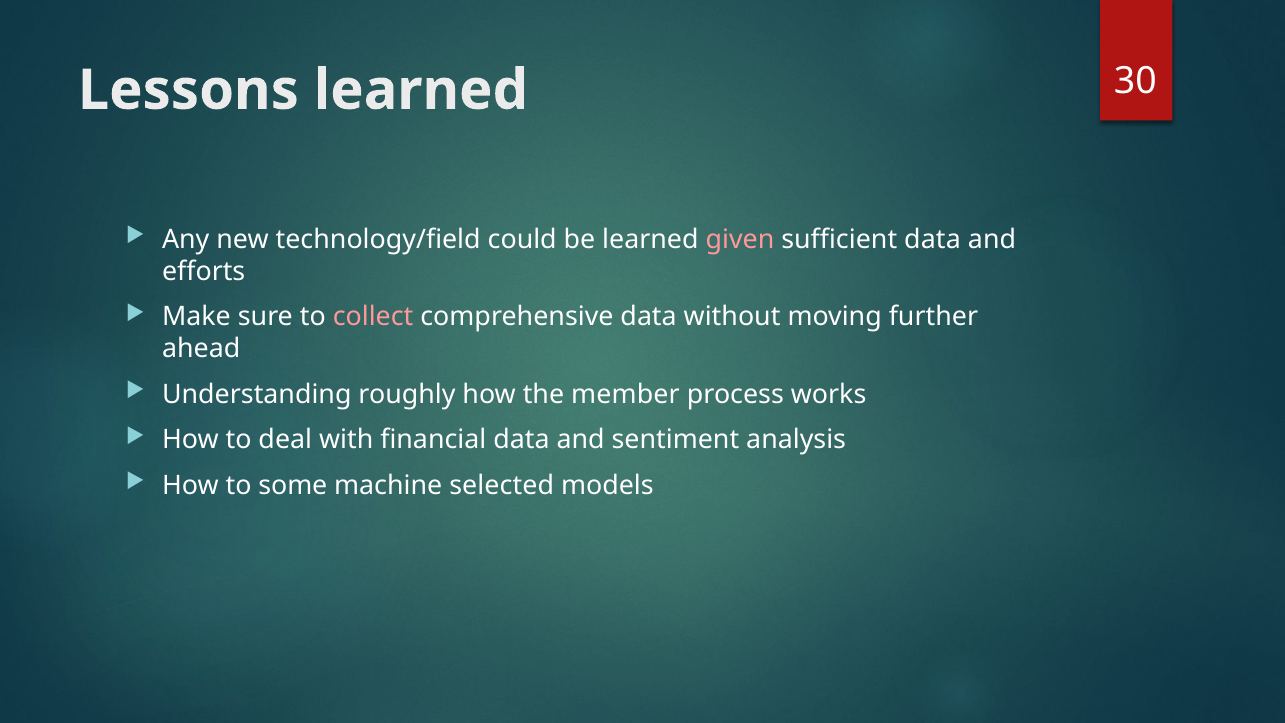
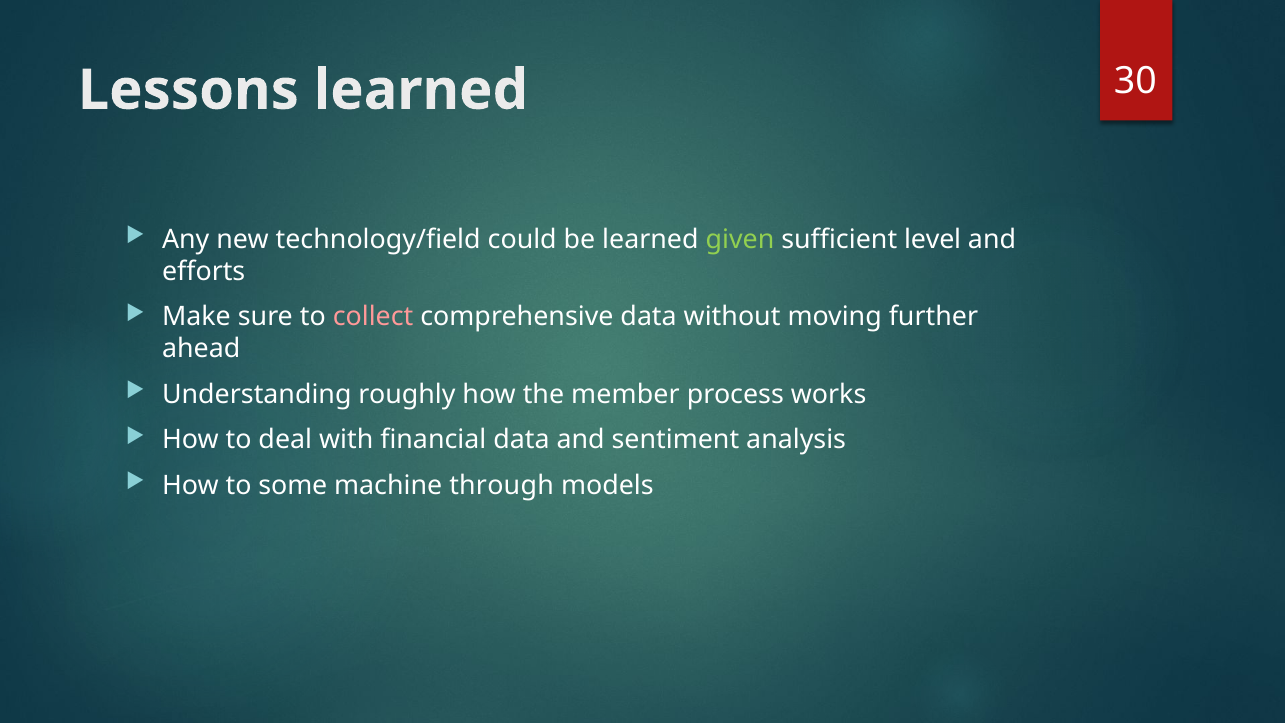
given colour: pink -> light green (740, 239)
sufficient data: data -> level (933, 239)
selected: selected -> through (502, 486)
